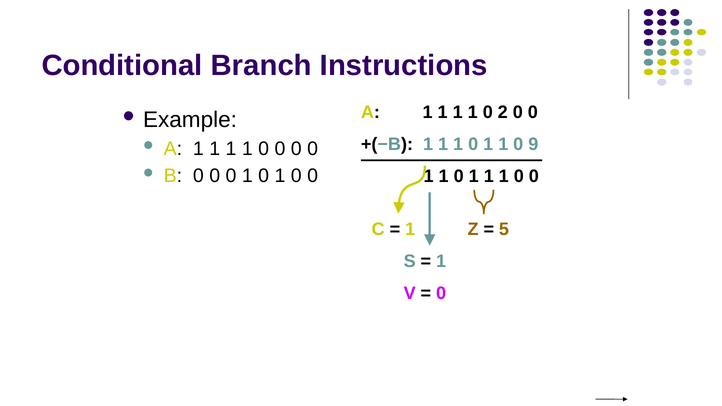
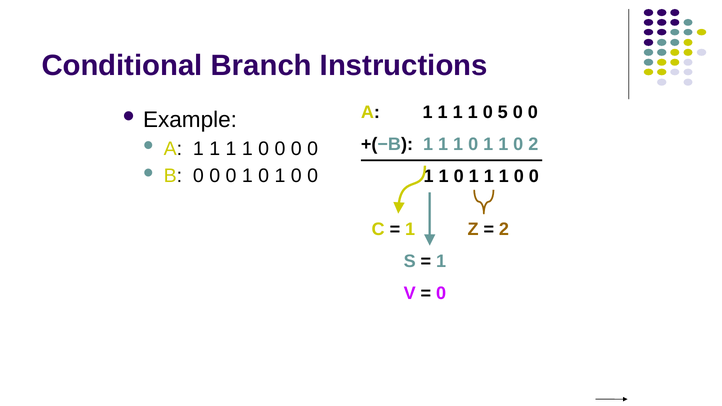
2: 2 -> 5 (503, 112)
0 9: 9 -> 2 (533, 144)
5: 5 -> 2 (504, 230)
